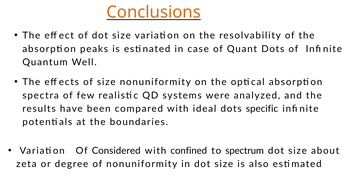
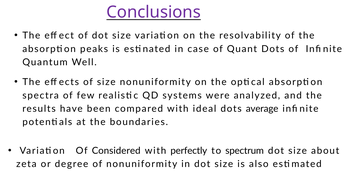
Conclusions colour: orange -> purple (154, 12)
specific: specific -> average (262, 109)
confined: confined -> perfectly (189, 151)
